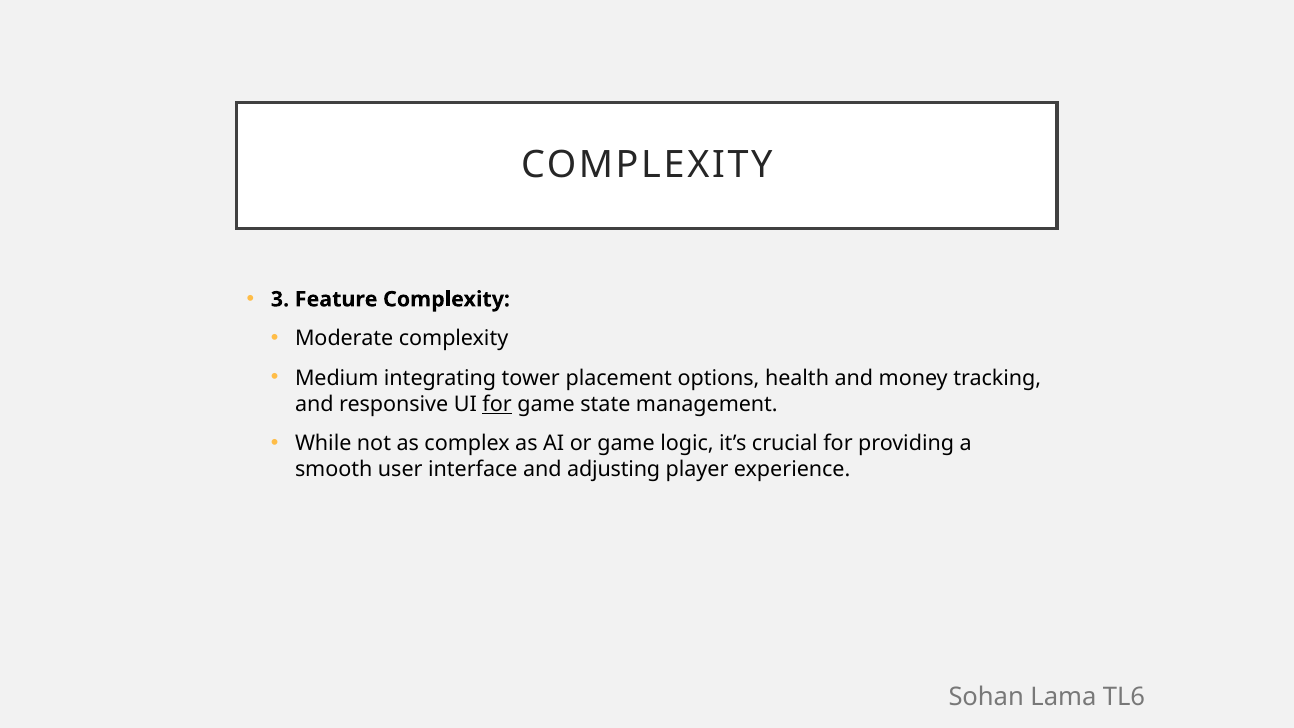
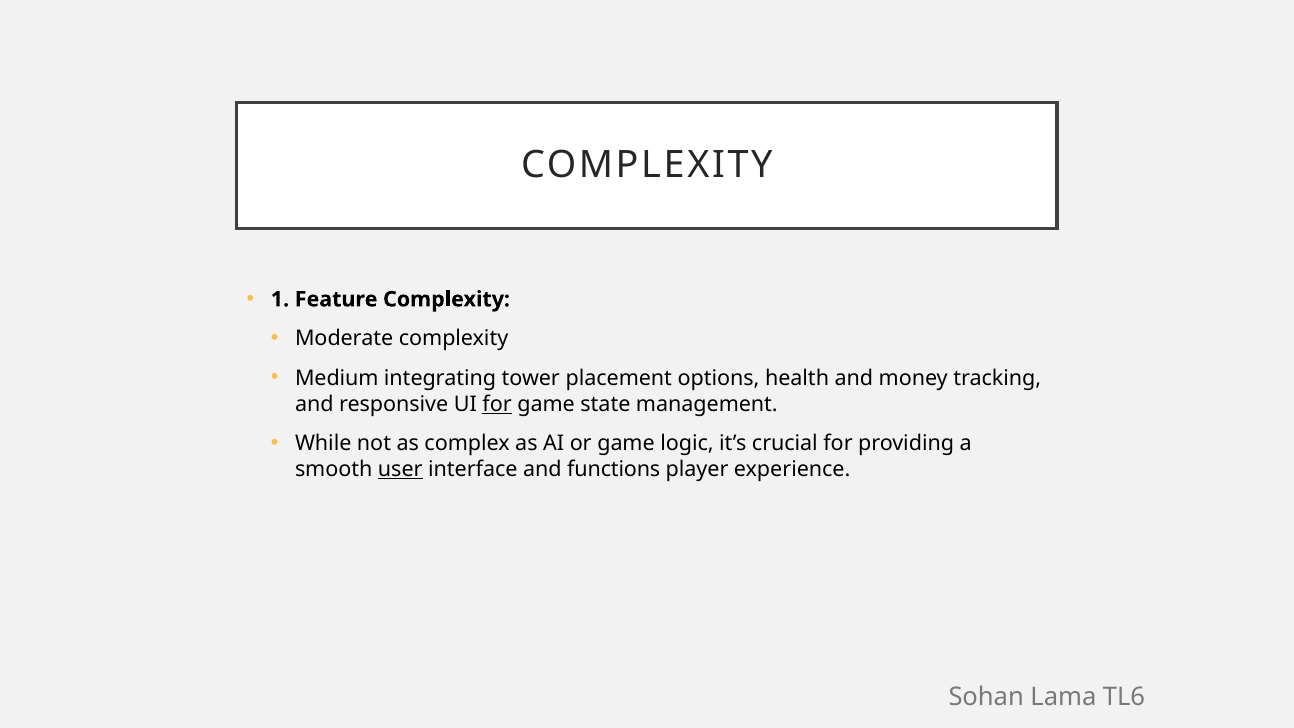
3: 3 -> 1 (280, 299)
user underline: none -> present (400, 469)
adjusting: adjusting -> functions (614, 469)
